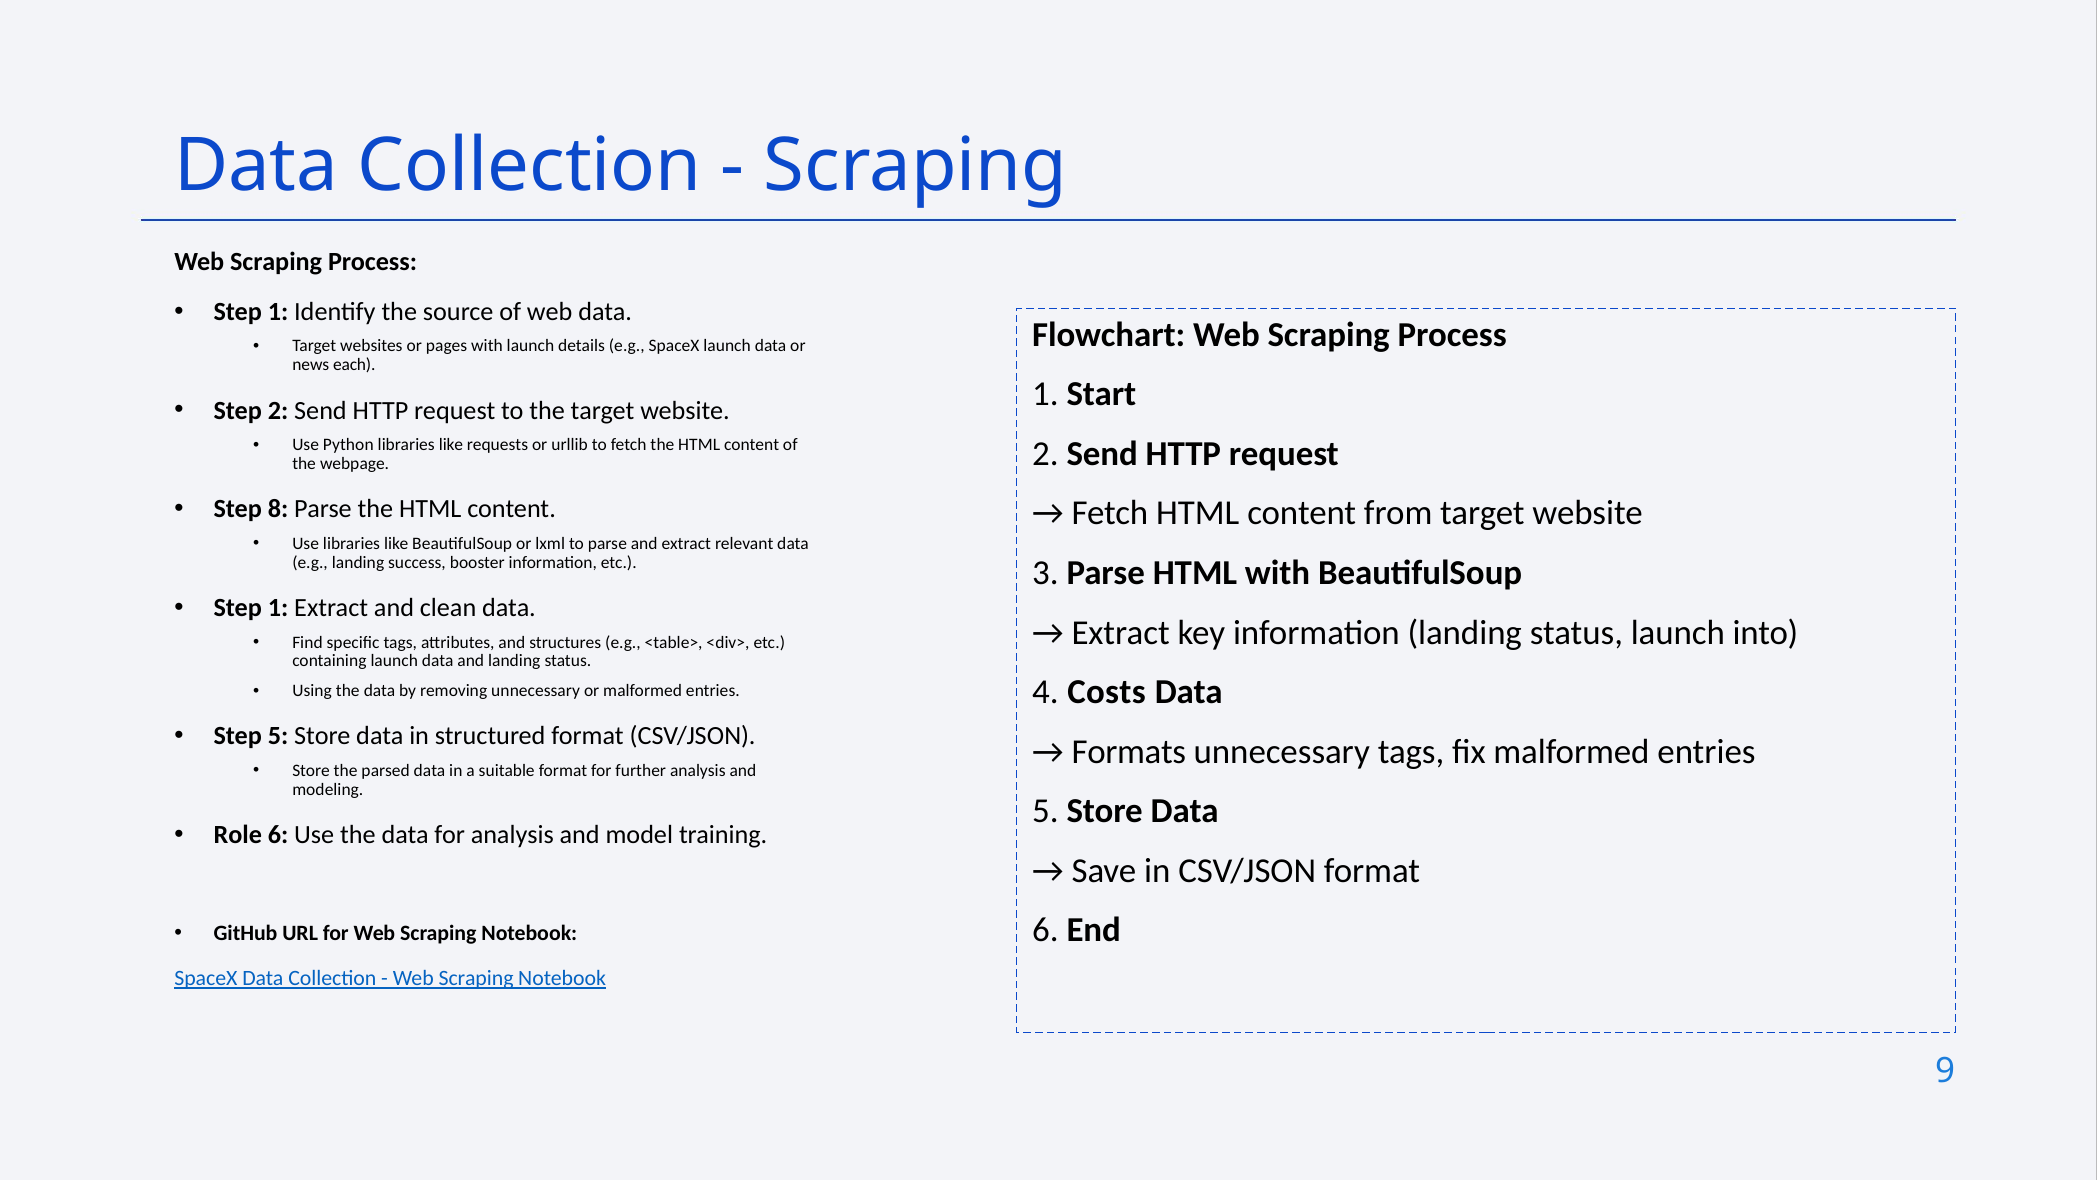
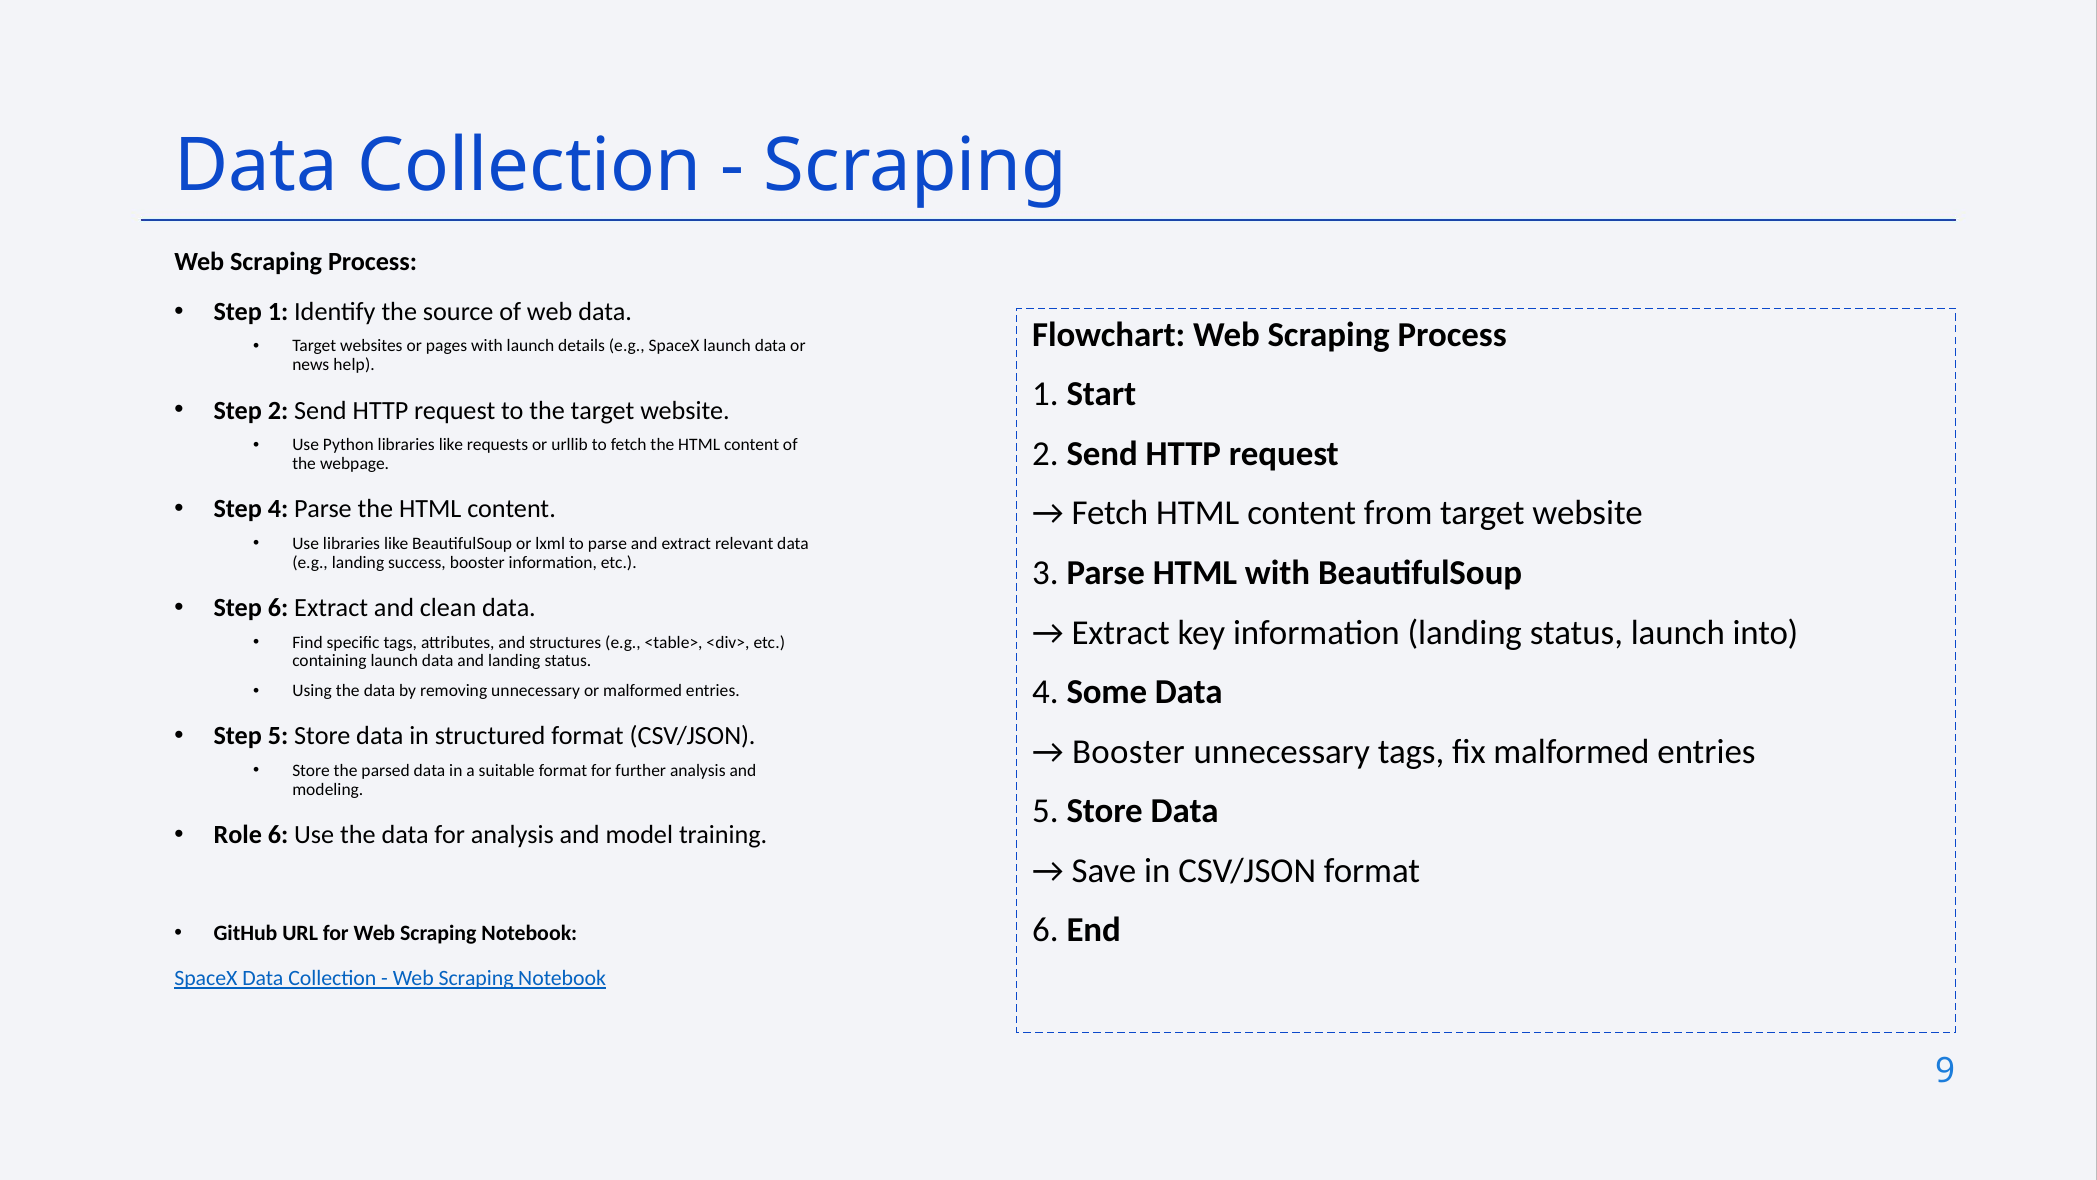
each: each -> help (354, 365)
Step 8: 8 -> 4 (278, 509)
1: 1 -> 6 (278, 608)
Costs: Costs -> Some (1107, 692)
Formats: Formats -> Booster (1128, 751)
